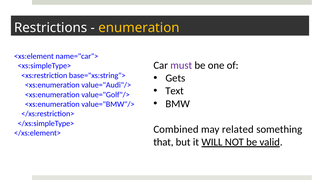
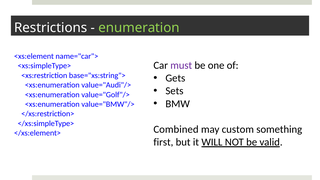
enumeration colour: yellow -> light green (139, 28)
Text: Text -> Sets (174, 91)
related: related -> custom (238, 129)
that: that -> first (163, 142)
